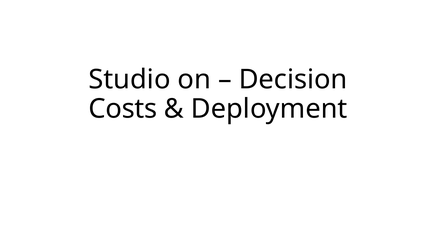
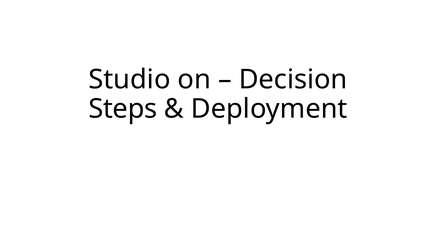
Costs: Costs -> Steps (123, 109)
